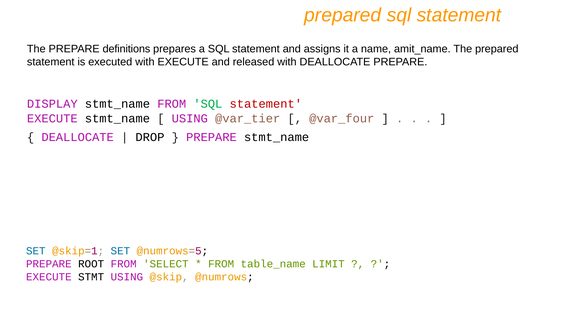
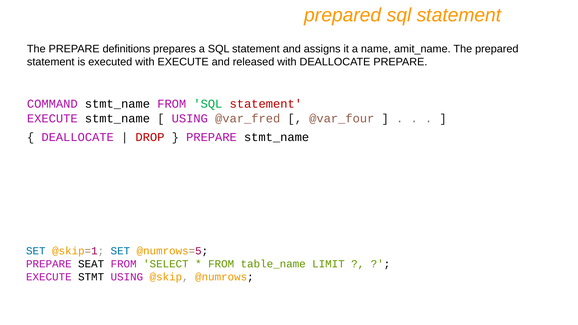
DISPLAY: DISPLAY -> COMMAND (52, 104)
@var_tier: @var_tier -> @var_fred (248, 119)
DROP colour: black -> red (150, 137)
ROOT: ROOT -> SEAT (91, 264)
